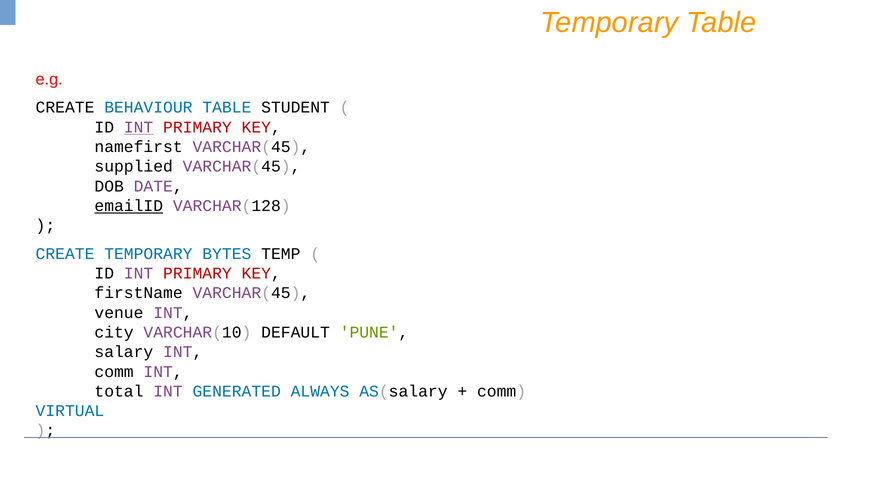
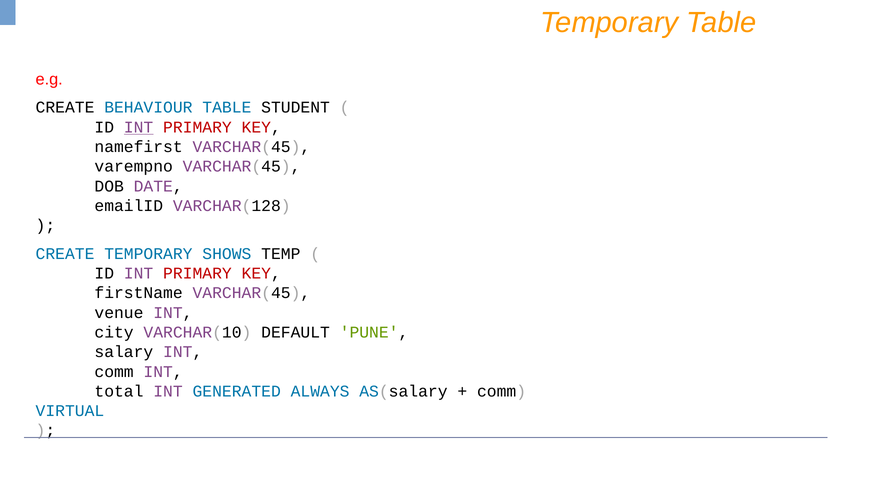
supplied: supplied -> varempno (134, 166)
emailID underline: present -> none (129, 206)
BYTES: BYTES -> SHOWS (227, 253)
